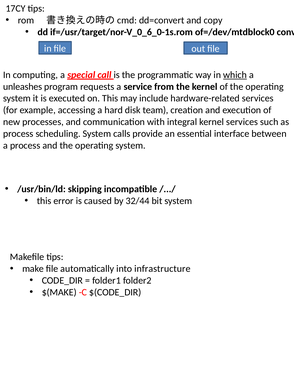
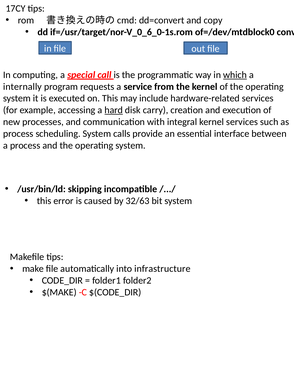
unleashes: unleashes -> internally (22, 87)
hard underline: none -> present (114, 110)
team: team -> carry (156, 110)
32/44: 32/44 -> 32/63 (138, 201)
